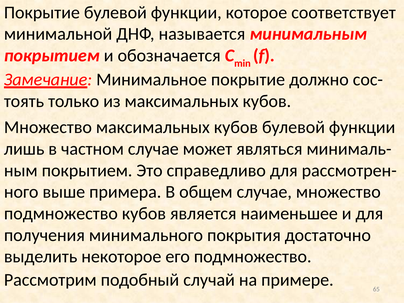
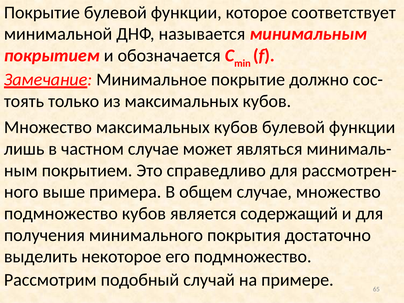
наименьшее: наименьшее -> содержащий (289, 214)
